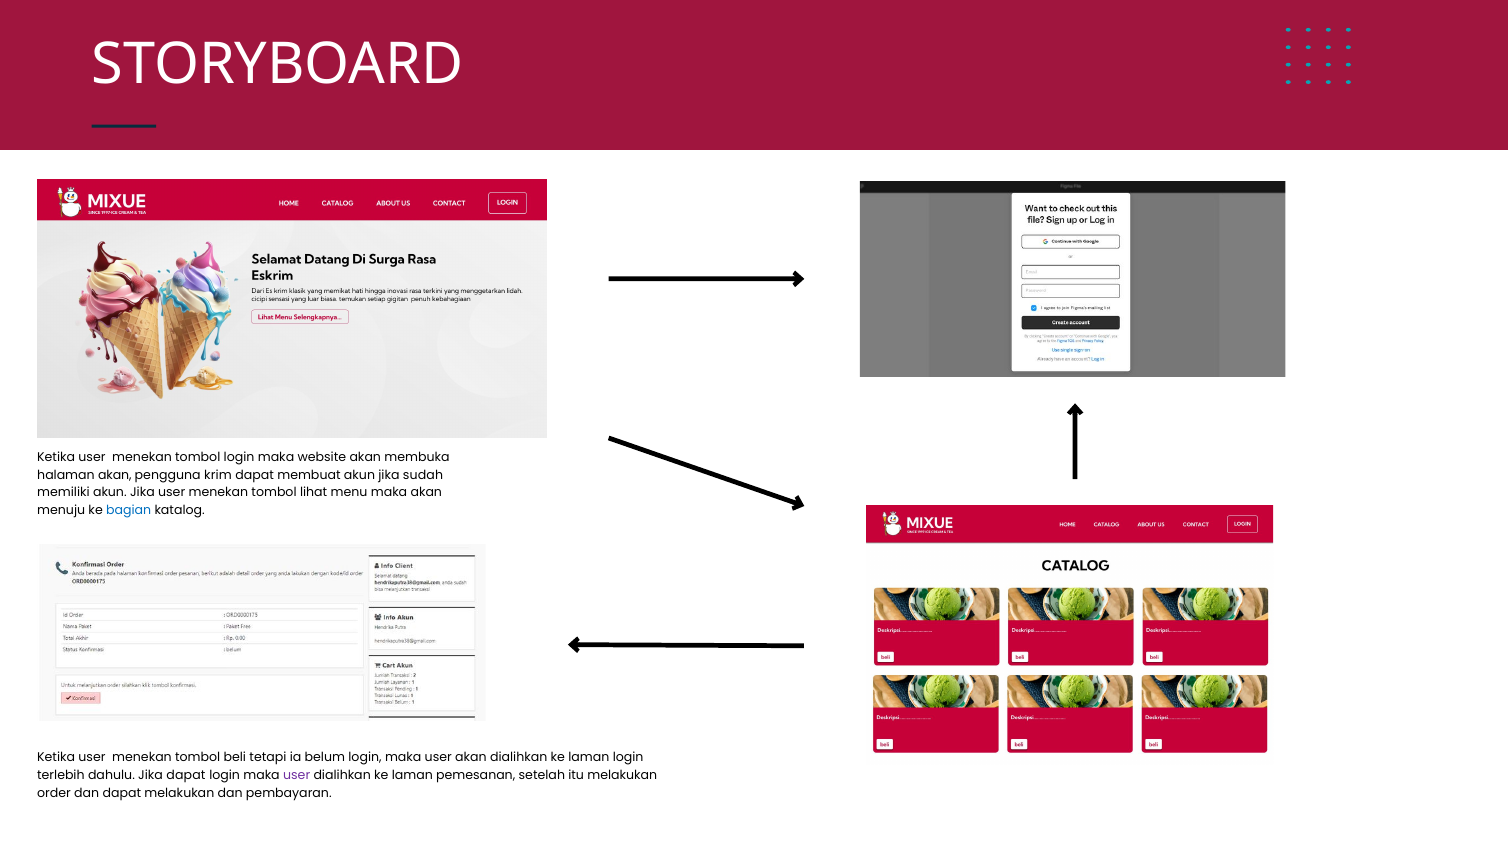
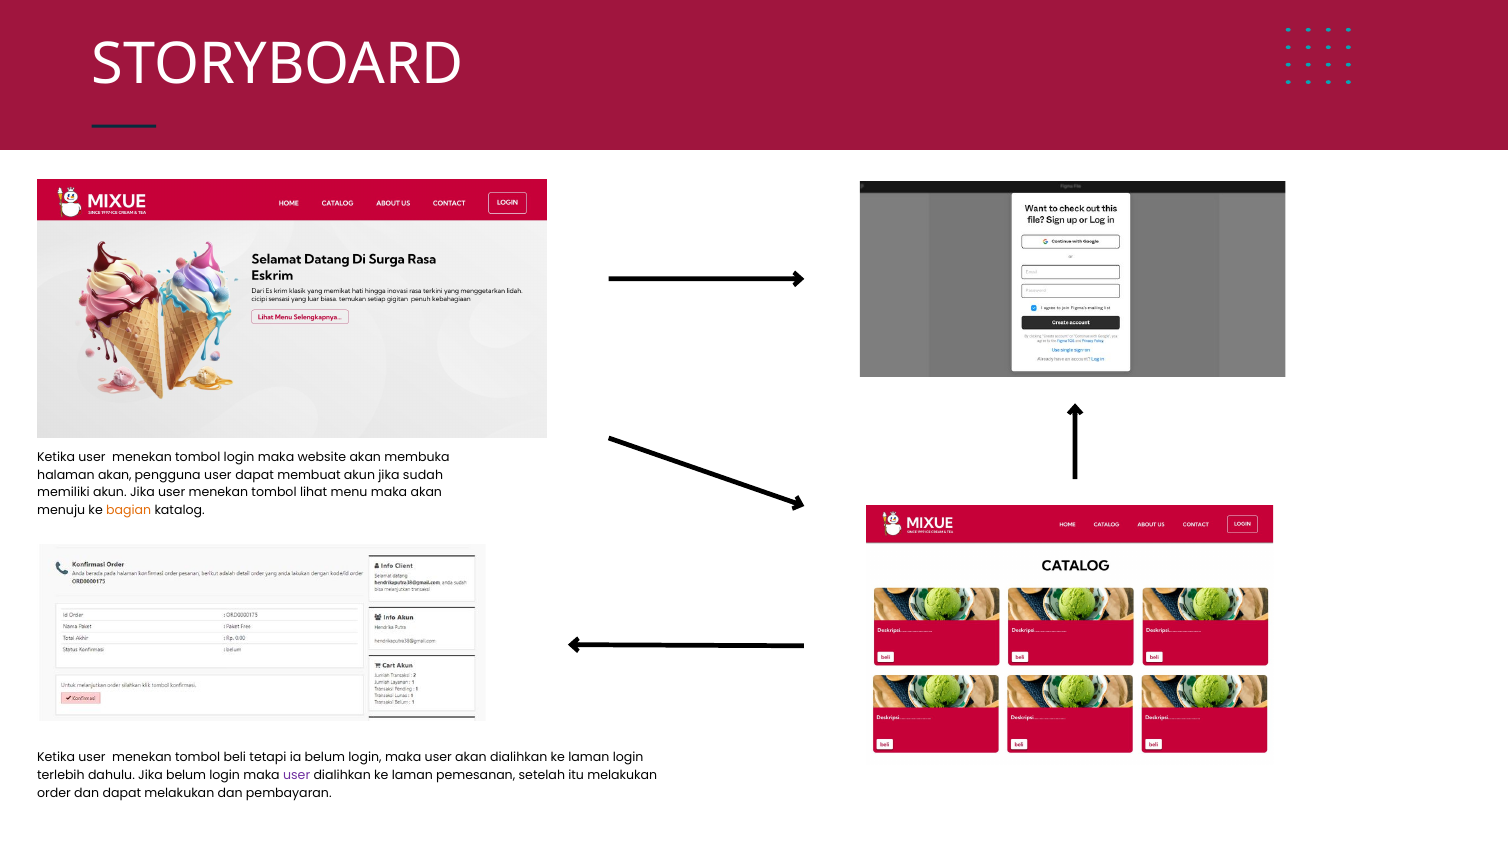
pengguna krim: krim -> user (218, 475)
bagian colour: blue -> orange (129, 510)
Jika dapat: dapat -> belum (186, 775)
